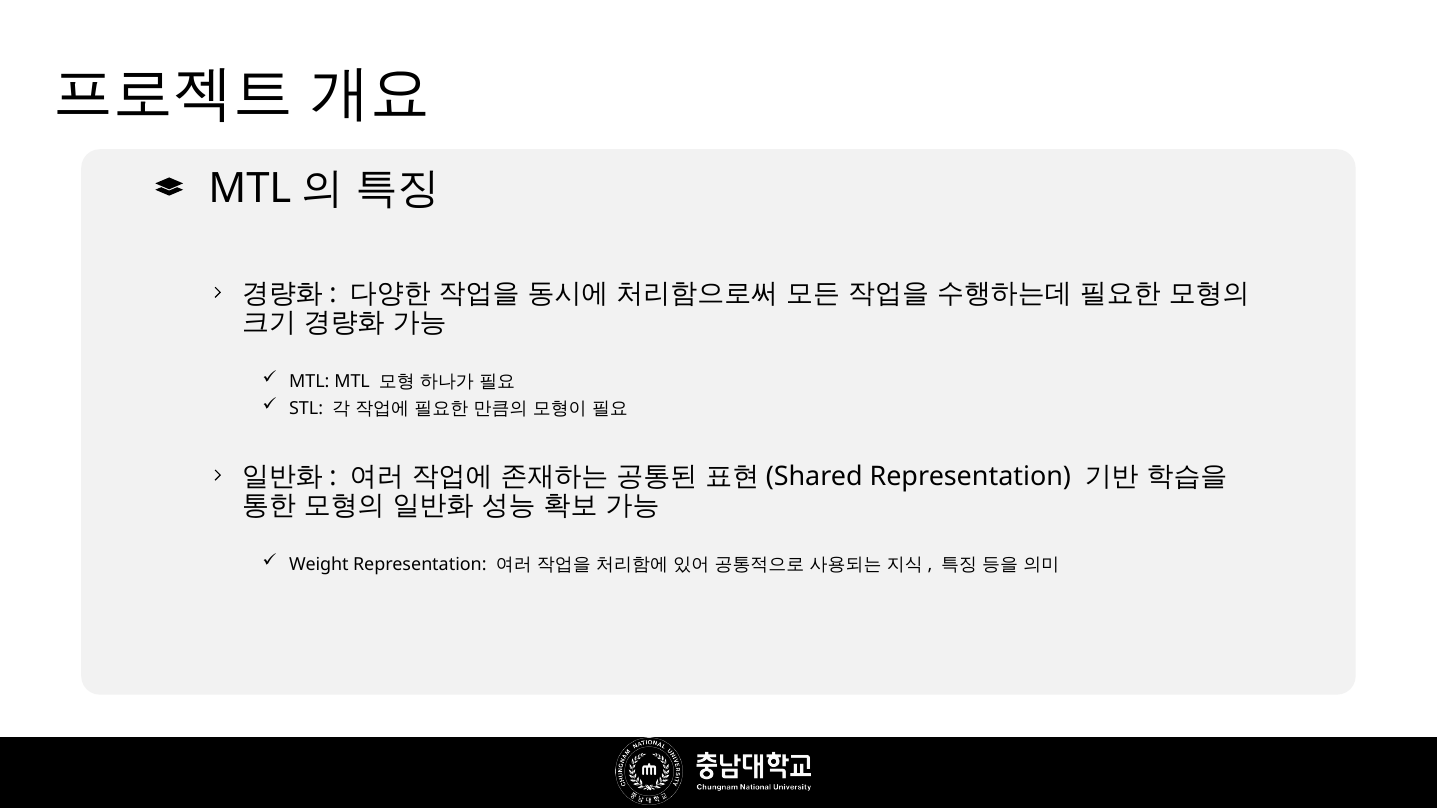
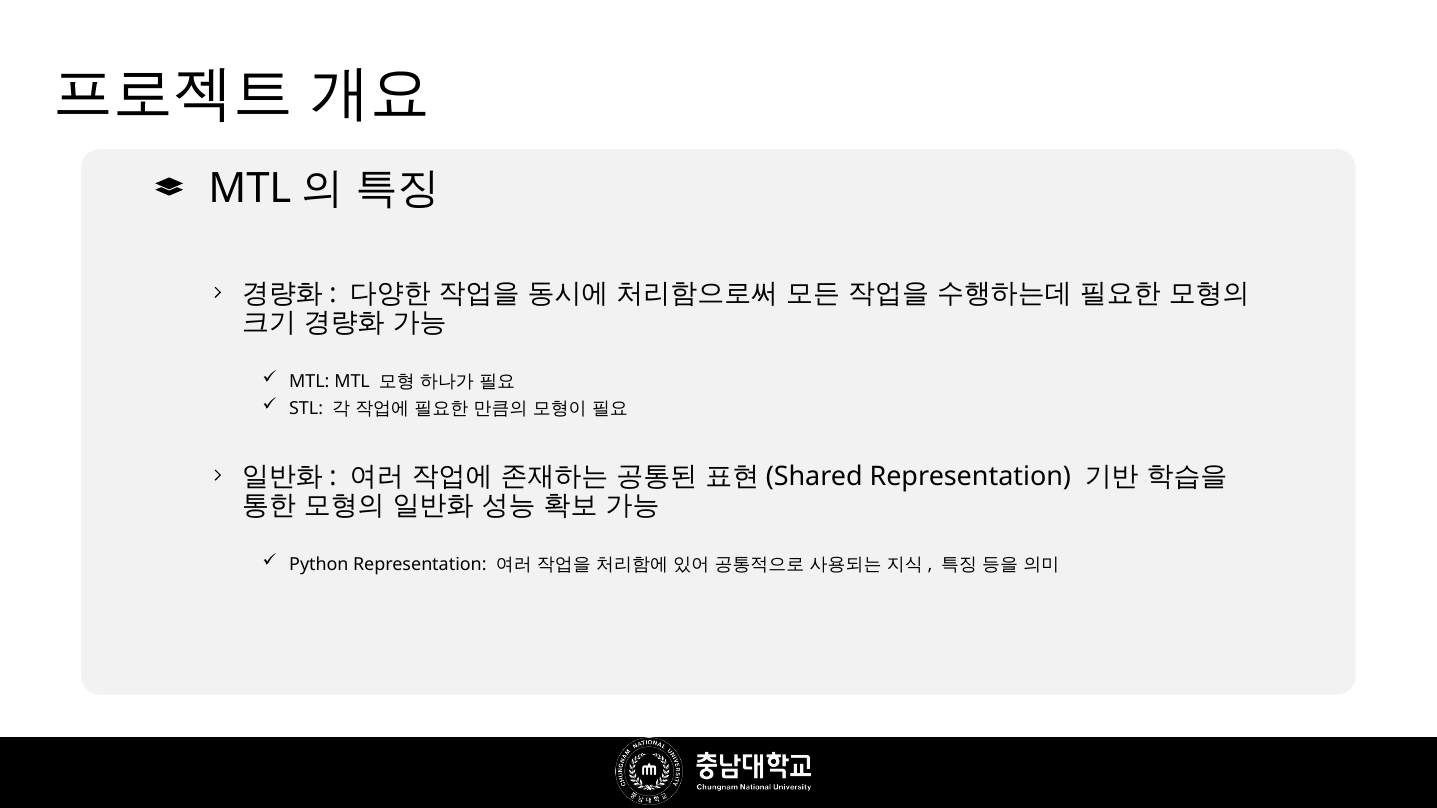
Weight: Weight -> Python (319, 564)
